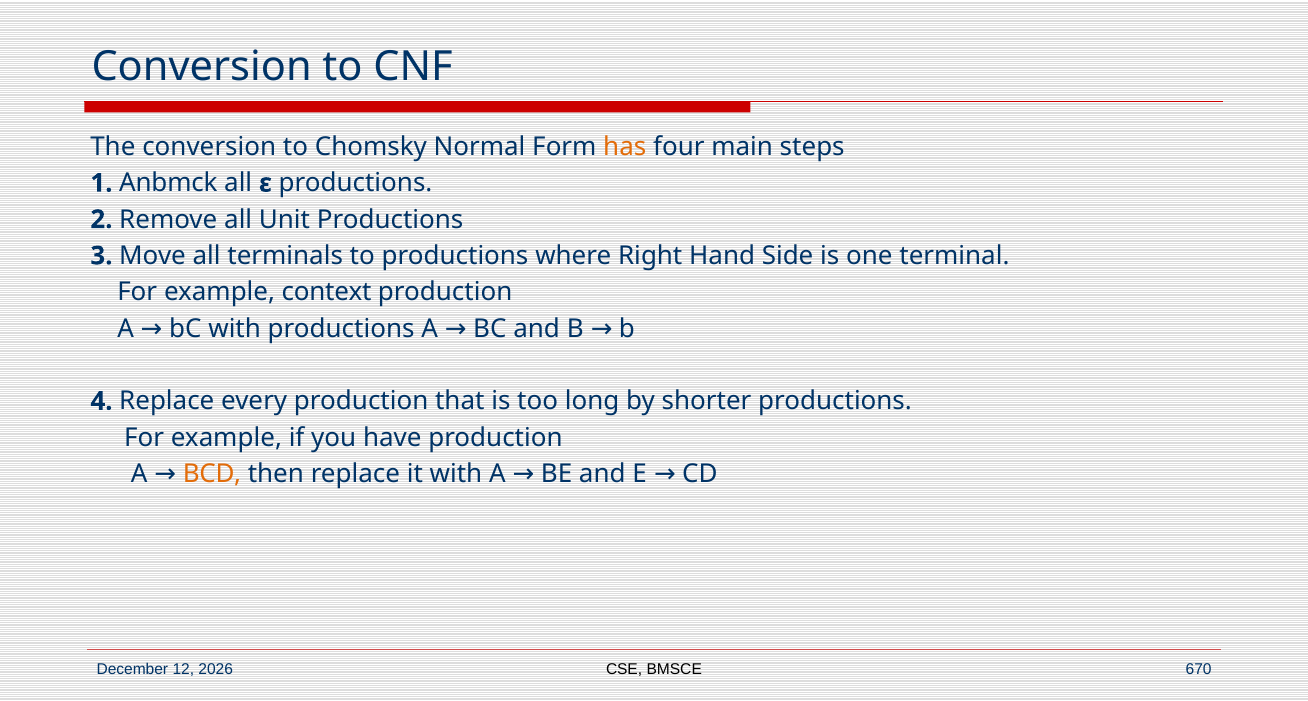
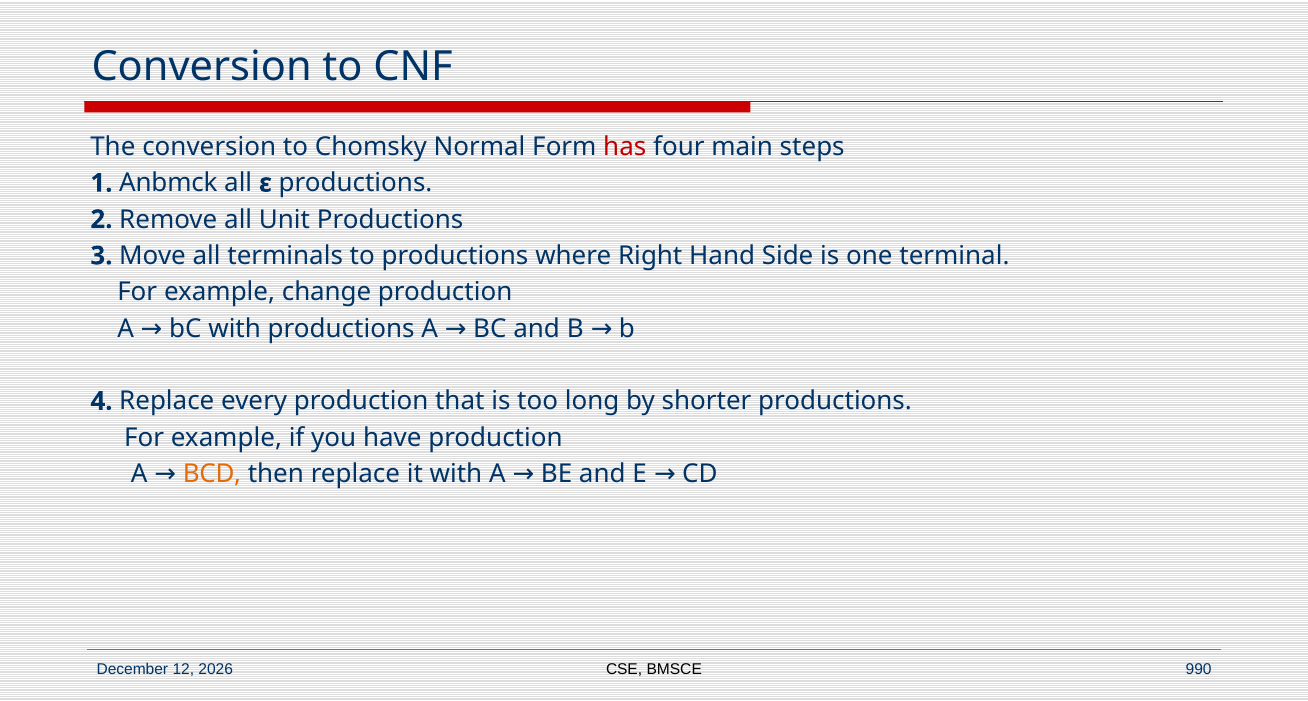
has colour: orange -> red (625, 147)
context: context -> change (327, 292)
670: 670 -> 990 (1199, 669)
